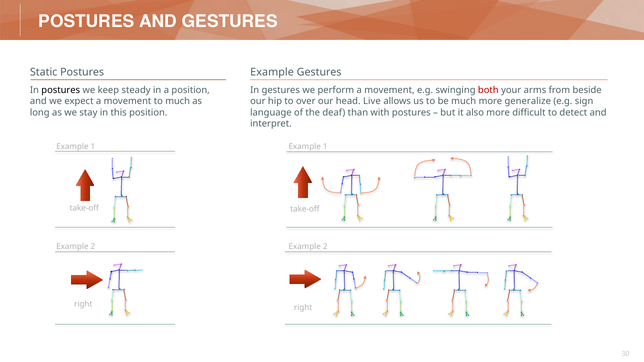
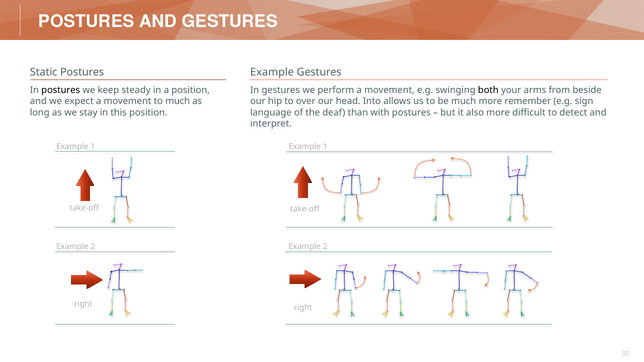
both colour: red -> black (488, 90)
Live: Live -> Into (372, 101)
generalize: generalize -> remember (528, 101)
